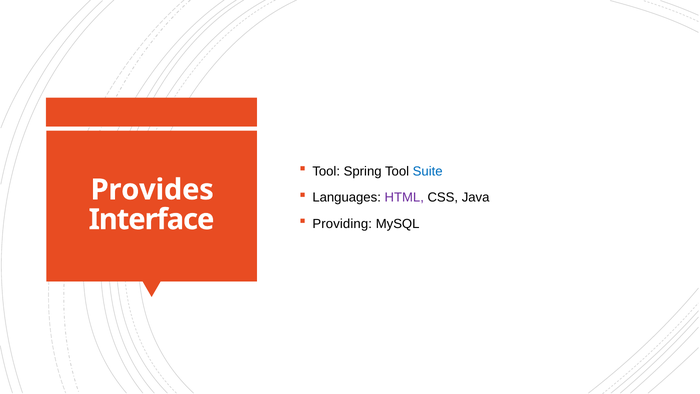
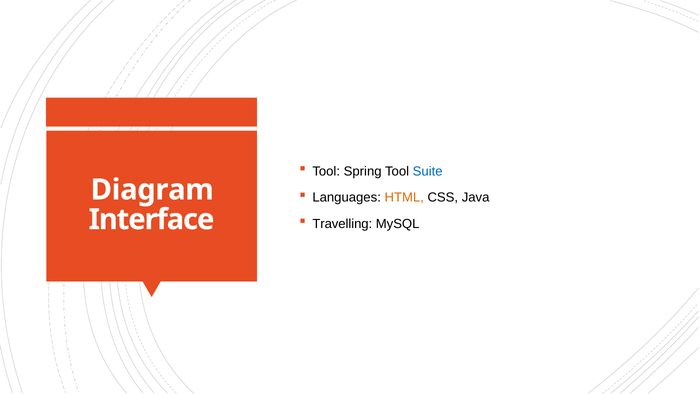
Provides: Provides -> Diagram (152, 190)
HTML colour: purple -> orange (404, 197)
Providing: Providing -> Travelling (342, 224)
